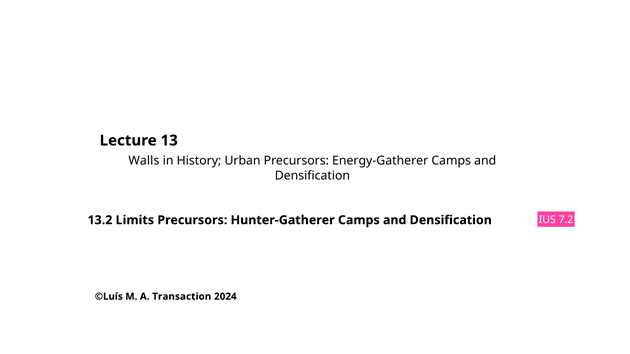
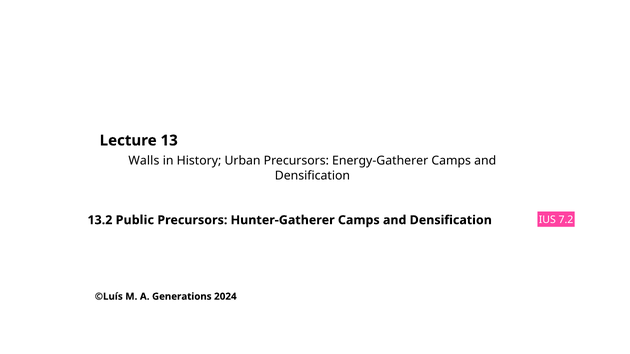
Limits: Limits -> Public (135, 220)
Transaction: Transaction -> Generations (182, 297)
